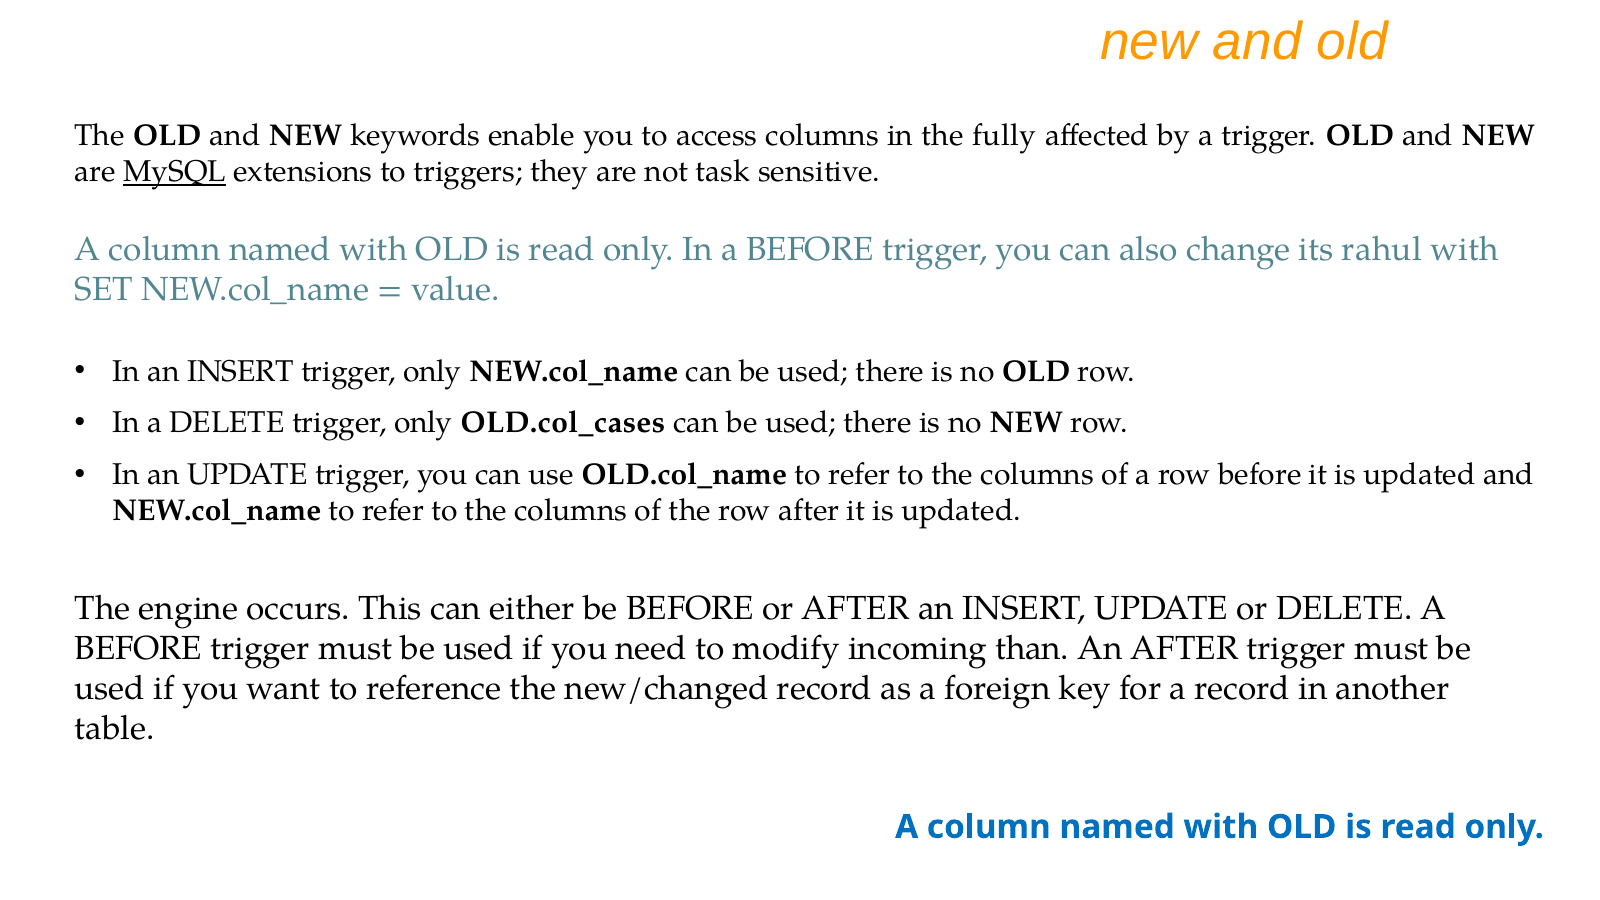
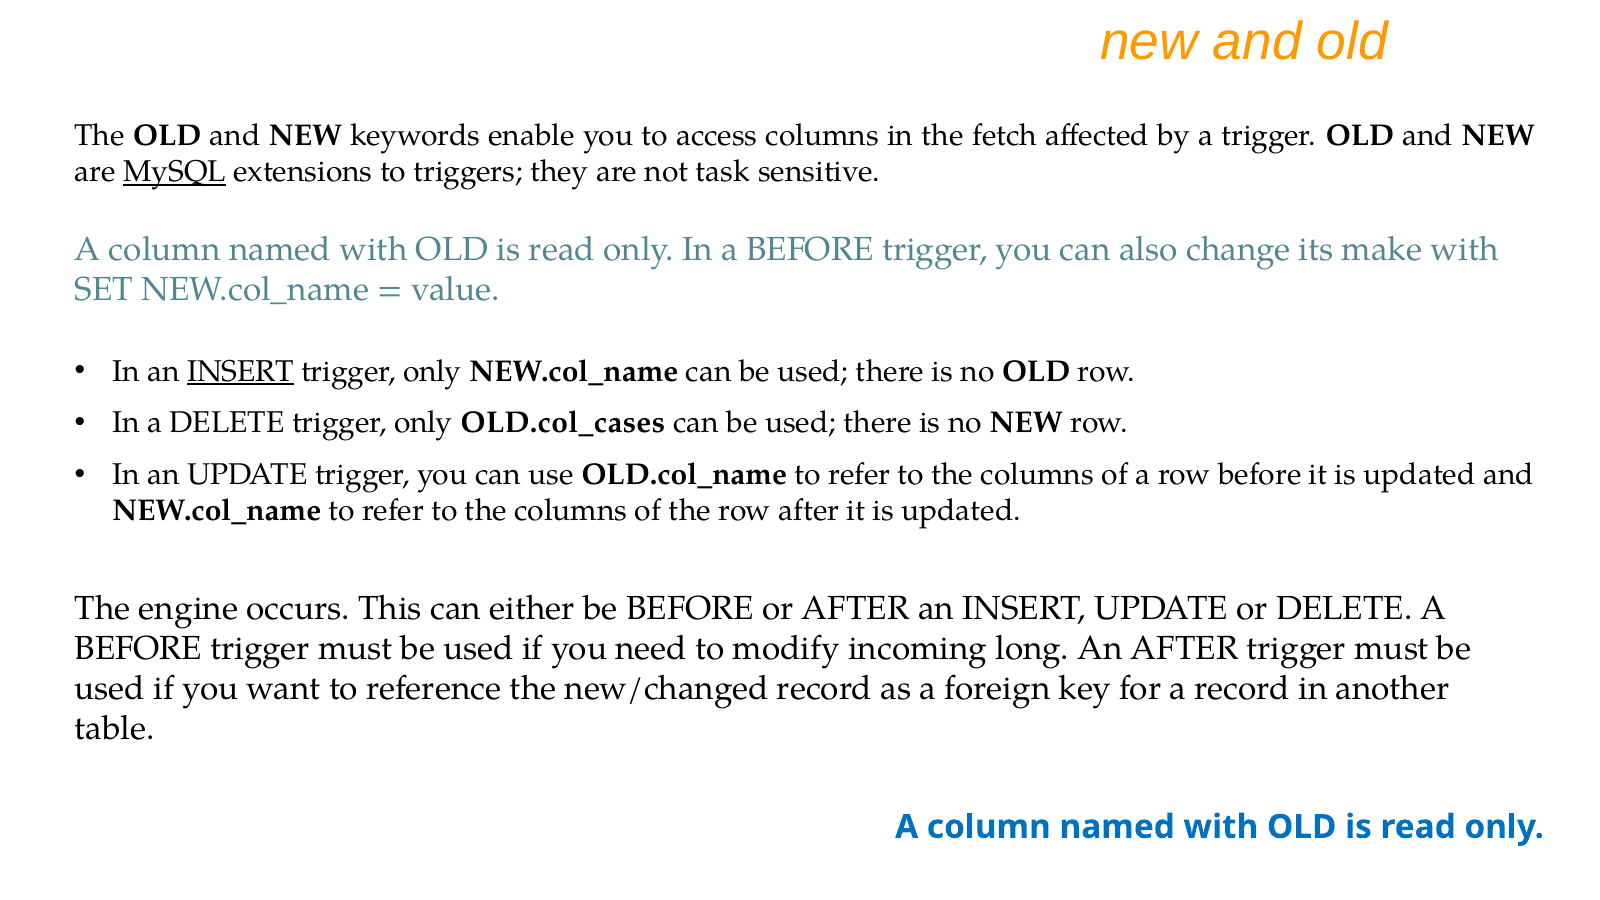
fully: fully -> fetch (1005, 136)
rahul: rahul -> make (1382, 250)
INSERT underline: none -> present (240, 371)
than: than -> long (1032, 648)
